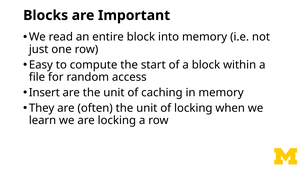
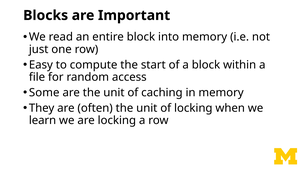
Insert: Insert -> Some (44, 93)
